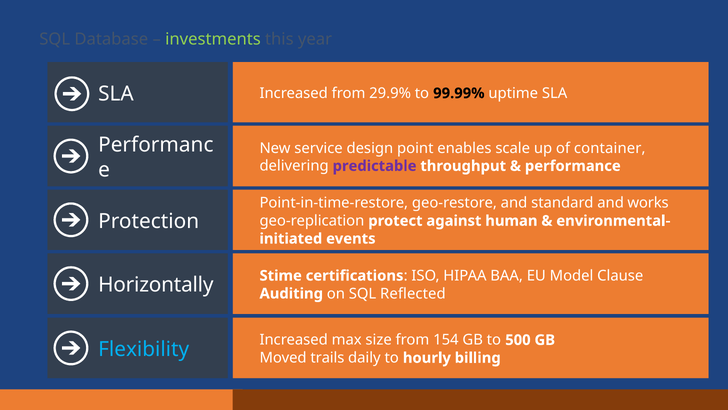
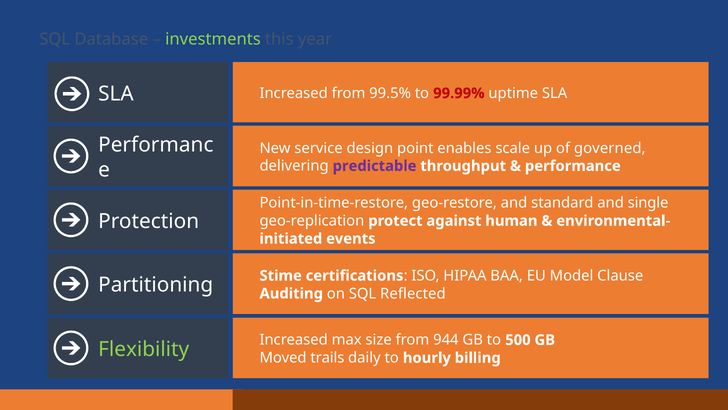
29.9%: 29.9% -> 99.5% (390, 93)
99.99% colour: black -> red (459, 93)
container: container -> governed (610, 148)
works: works -> single (648, 203)
Horizontally: Horizontally -> Partitioning (156, 285)
154: 154 -> 944 (446, 340)
Flexibility colour: light blue -> light green (144, 349)
